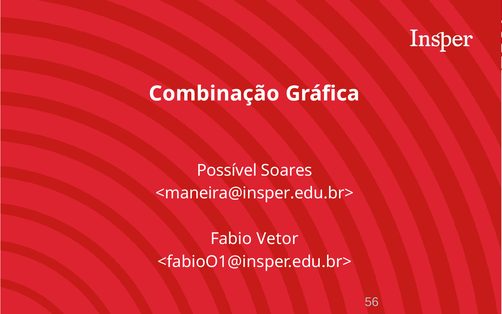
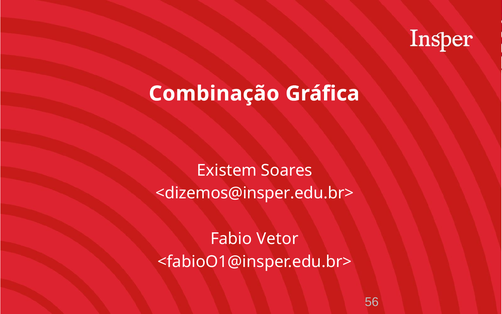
Possível: Possível -> Existem (227, 170)
<maneira@insper.edu.br>: <maneira@insper.edu.br> -> <dizemos@insper.edu.br> (255, 193)
